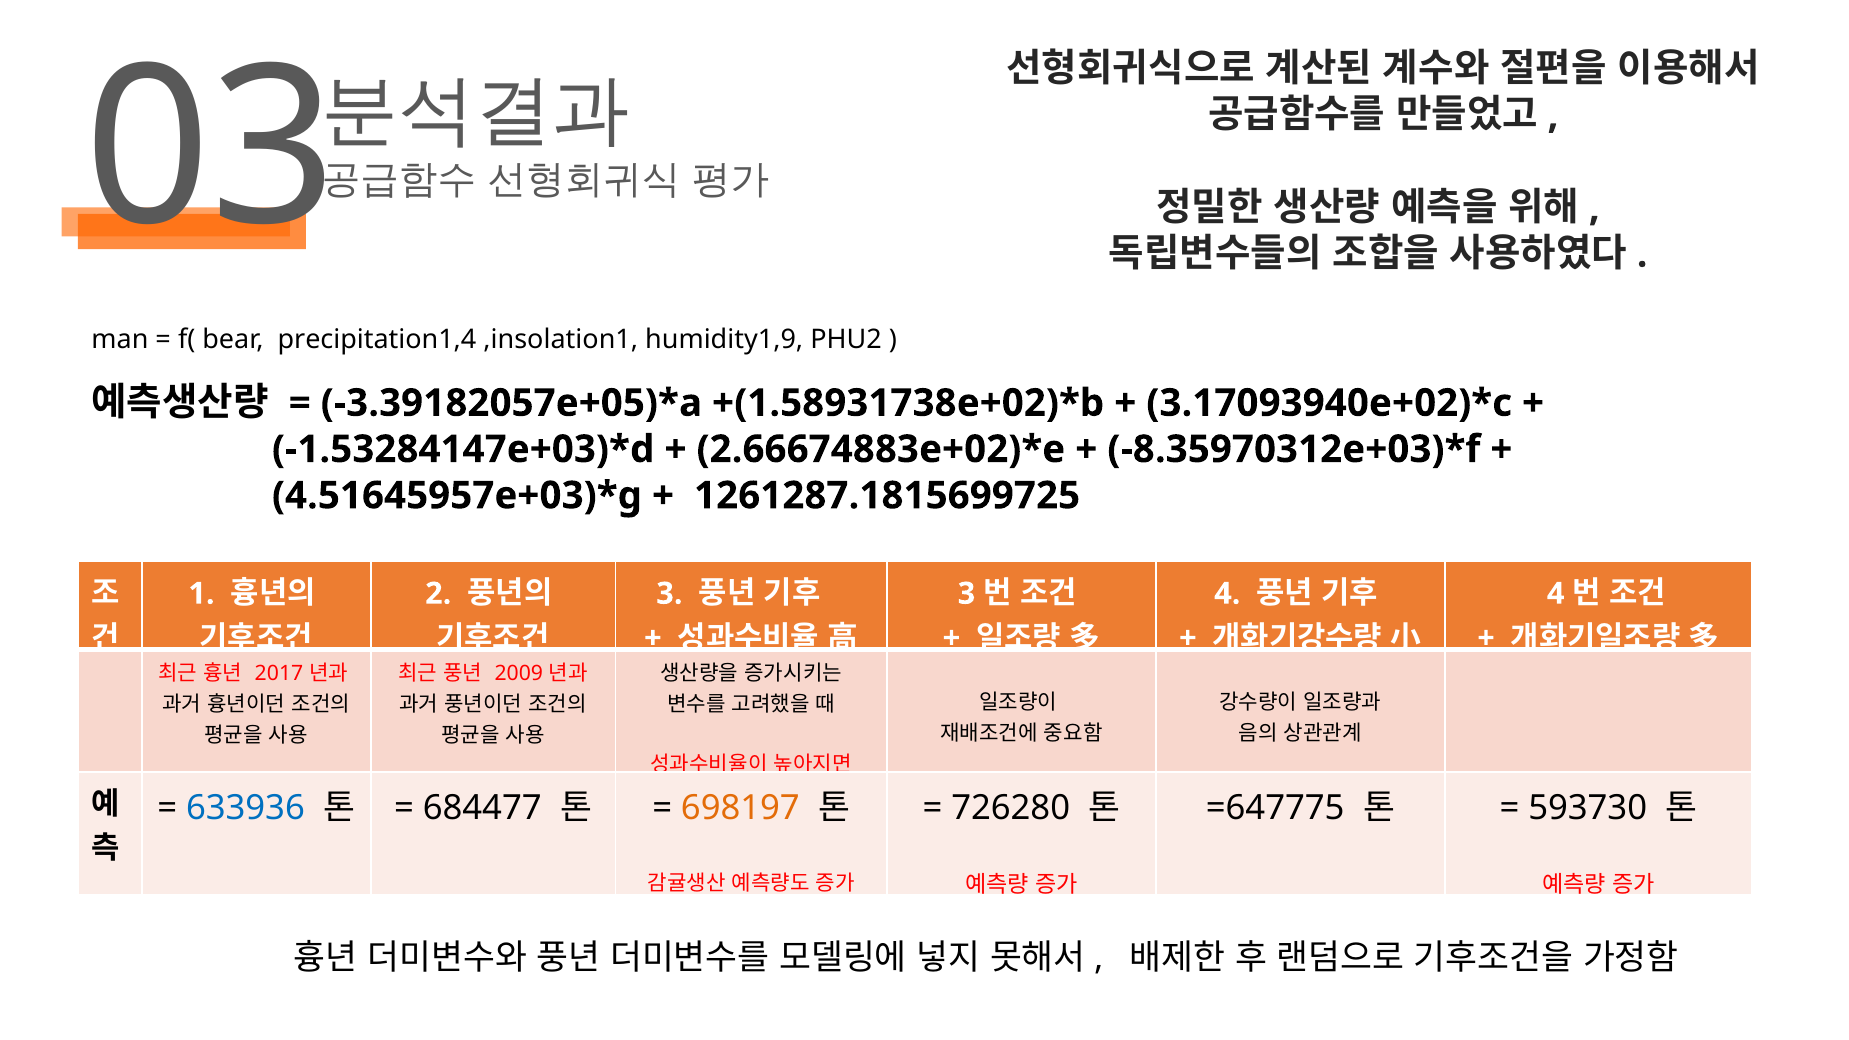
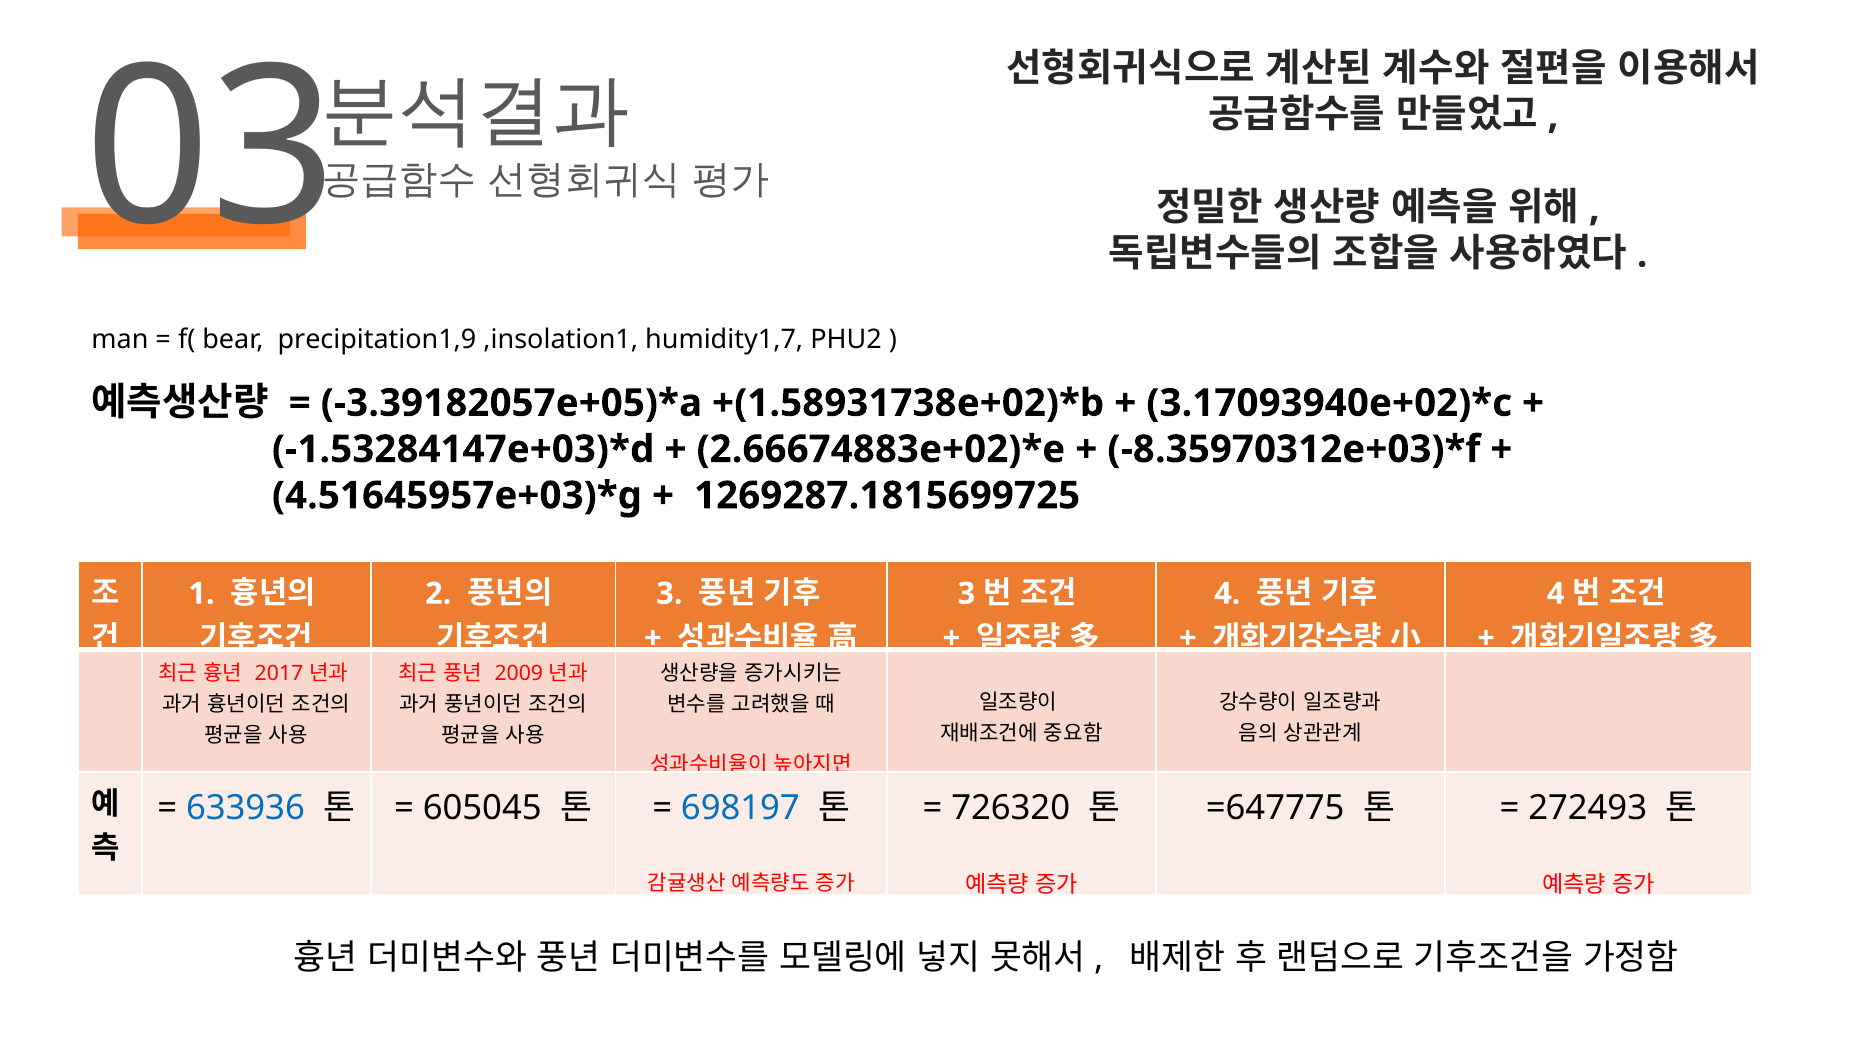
precipitation1,4: precipitation1,4 -> precipitation1,9 (377, 340)
humidity1,9: humidity1,9 -> humidity1,7 (724, 340)
1261287.1815699725: 1261287.1815699725 -> 1269287.1815699725 (887, 496)
684477: 684477 -> 605045 (482, 808)
698197 colour: orange -> blue (740, 808)
726280: 726280 -> 726320 (1011, 808)
593730: 593730 -> 272493 (1588, 808)
